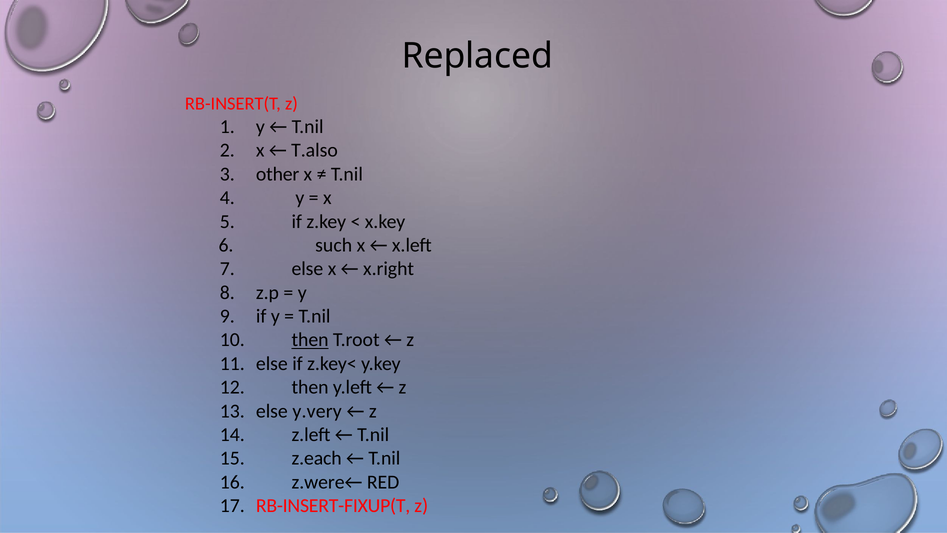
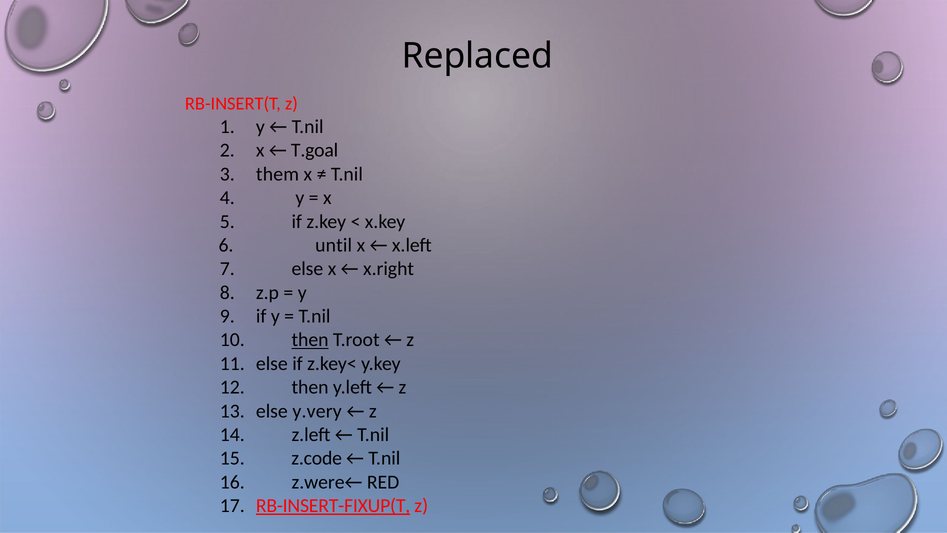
T.also: T.also -> T.goal (315, 150)
other: other -> them (277, 174)
such: such -> until (334, 245)
z.each: z.each -> z.code (317, 458)
RB-INSERT-FIXUP(T underline: none -> present (333, 505)
